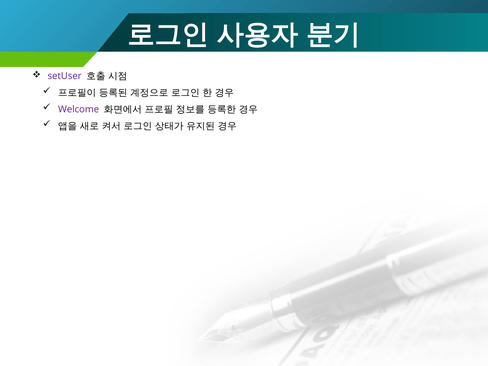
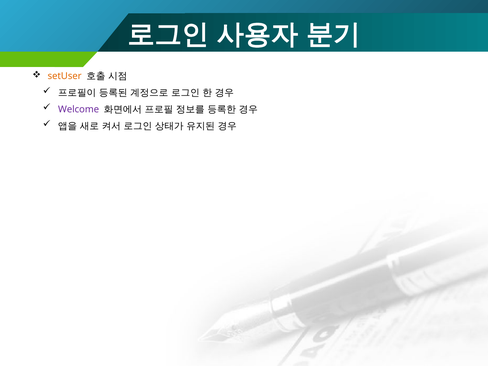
setUser colour: purple -> orange (65, 76)
